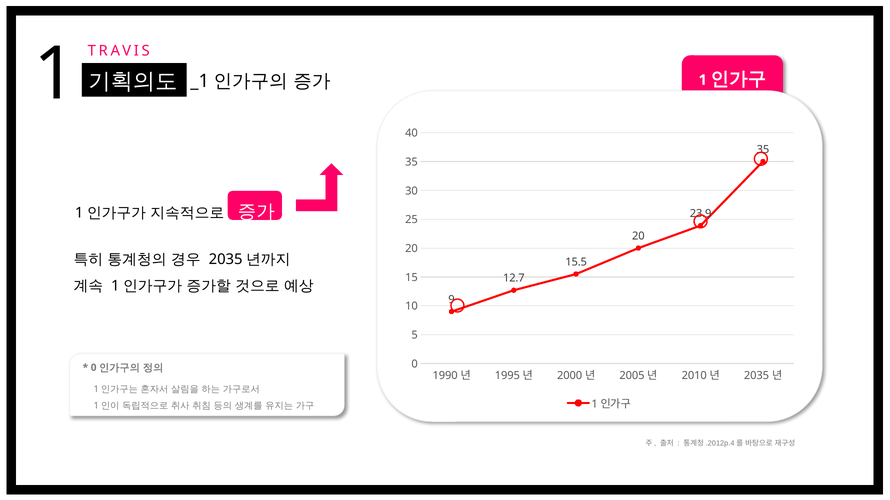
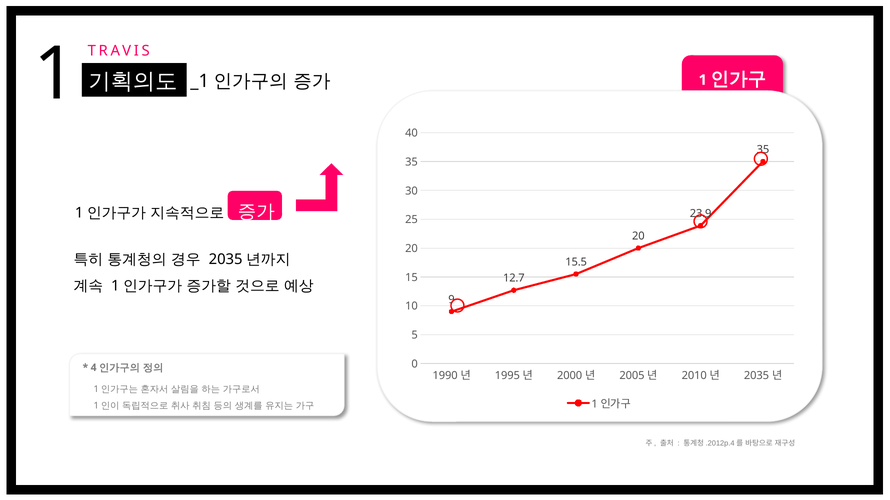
0: 0 -> 4 (94, 368)
